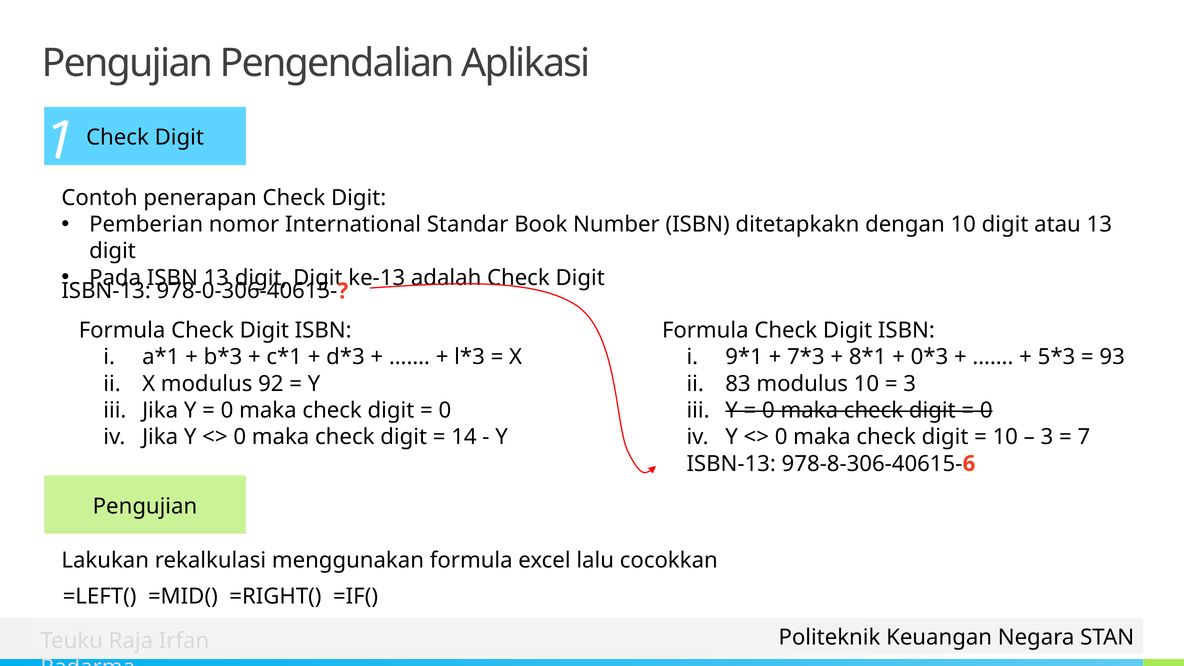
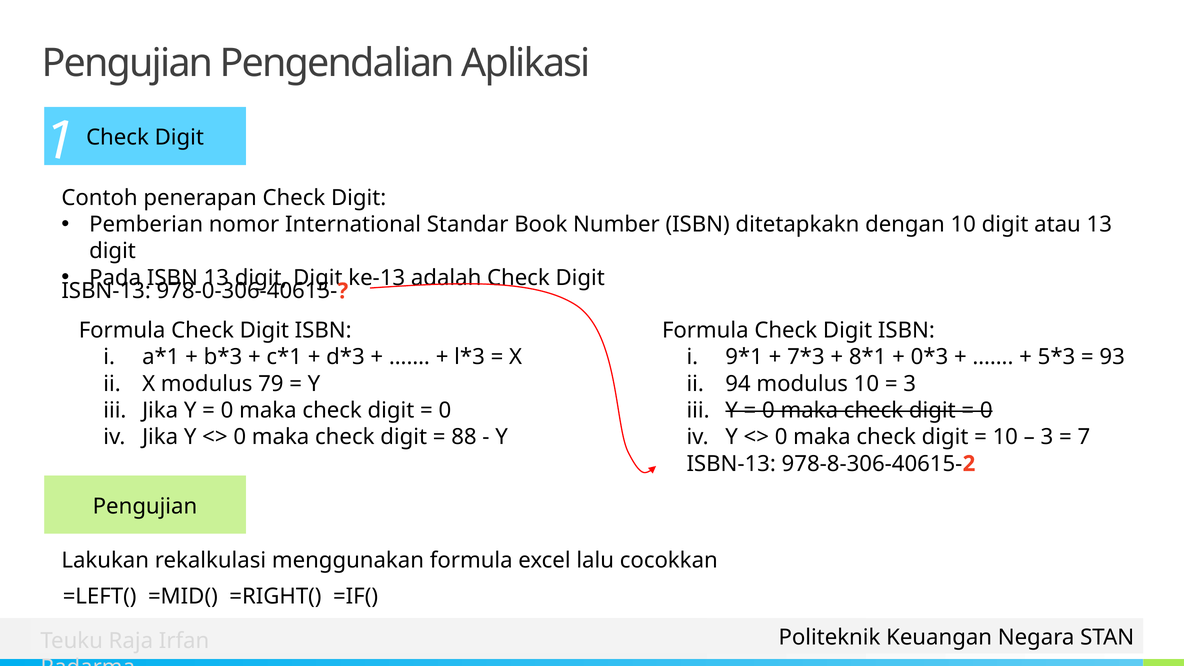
92: 92 -> 79 (271, 384)
83: 83 -> 94 (738, 384)
14: 14 -> 88 (464, 437)
6: 6 -> 2 (969, 464)
